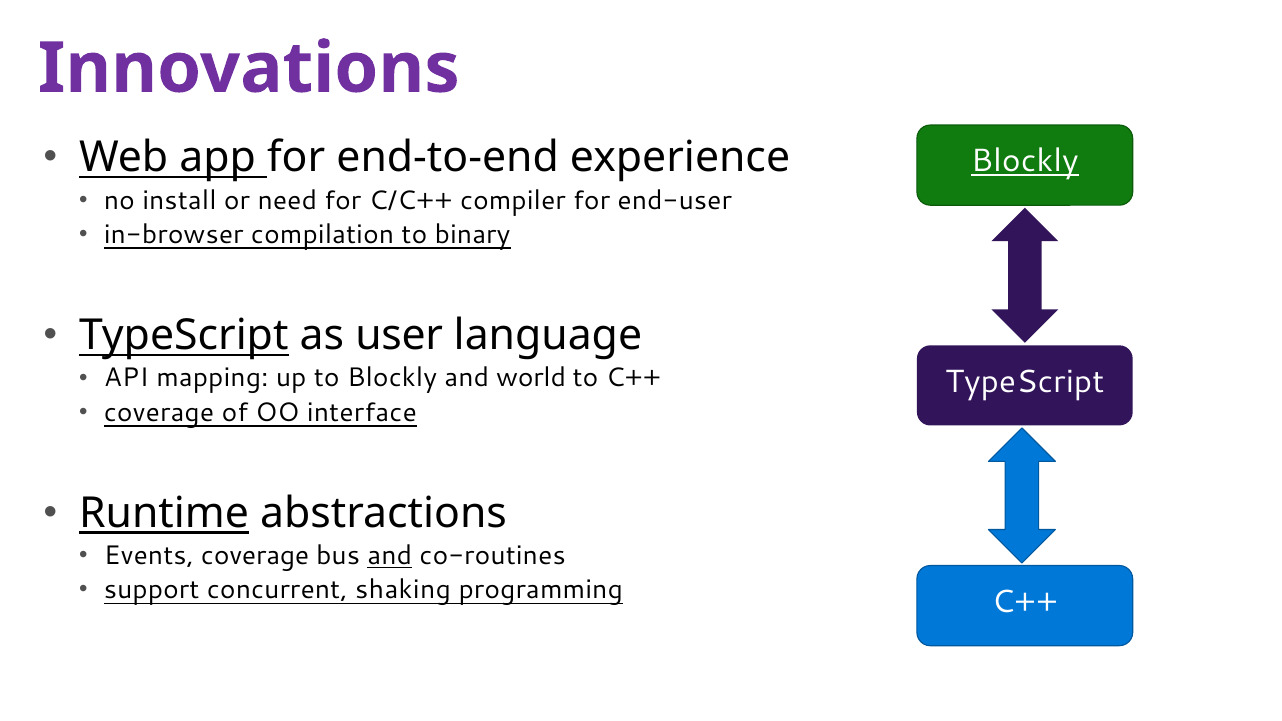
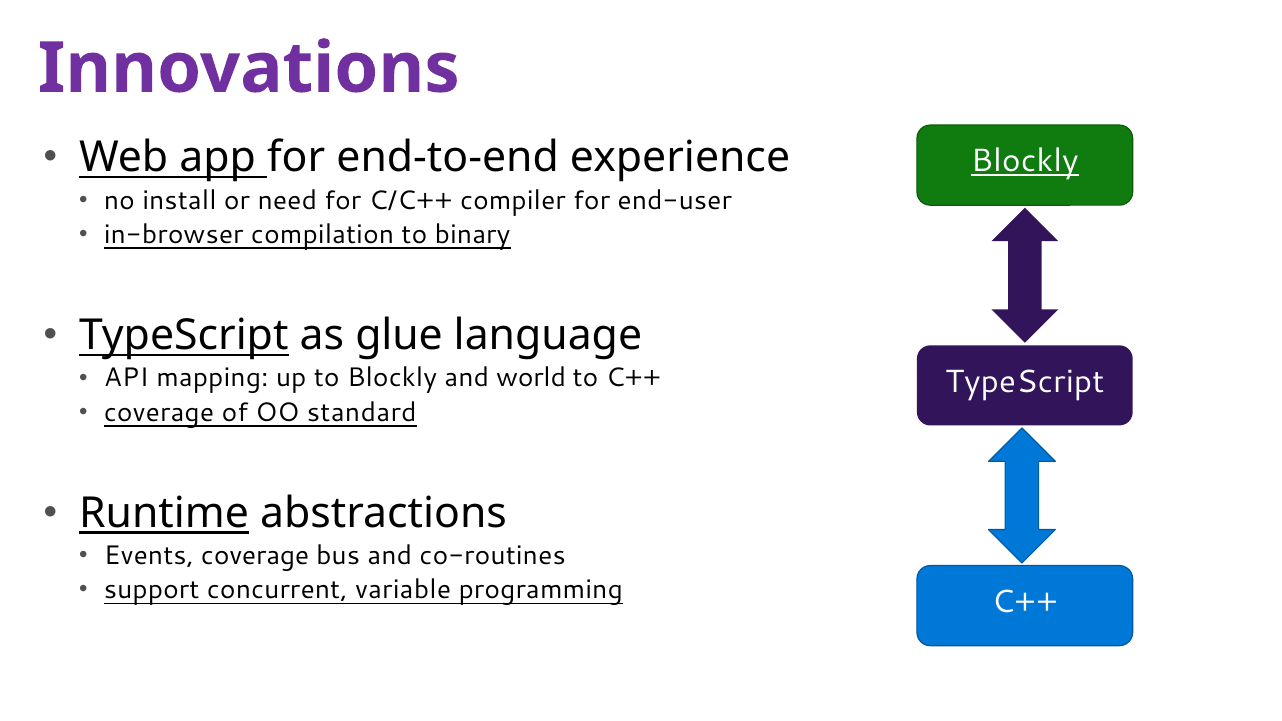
user: user -> glue (399, 335)
interface: interface -> standard (362, 412)
and underline: present -> none (390, 556)
shaking: shaking -> variable (403, 590)
